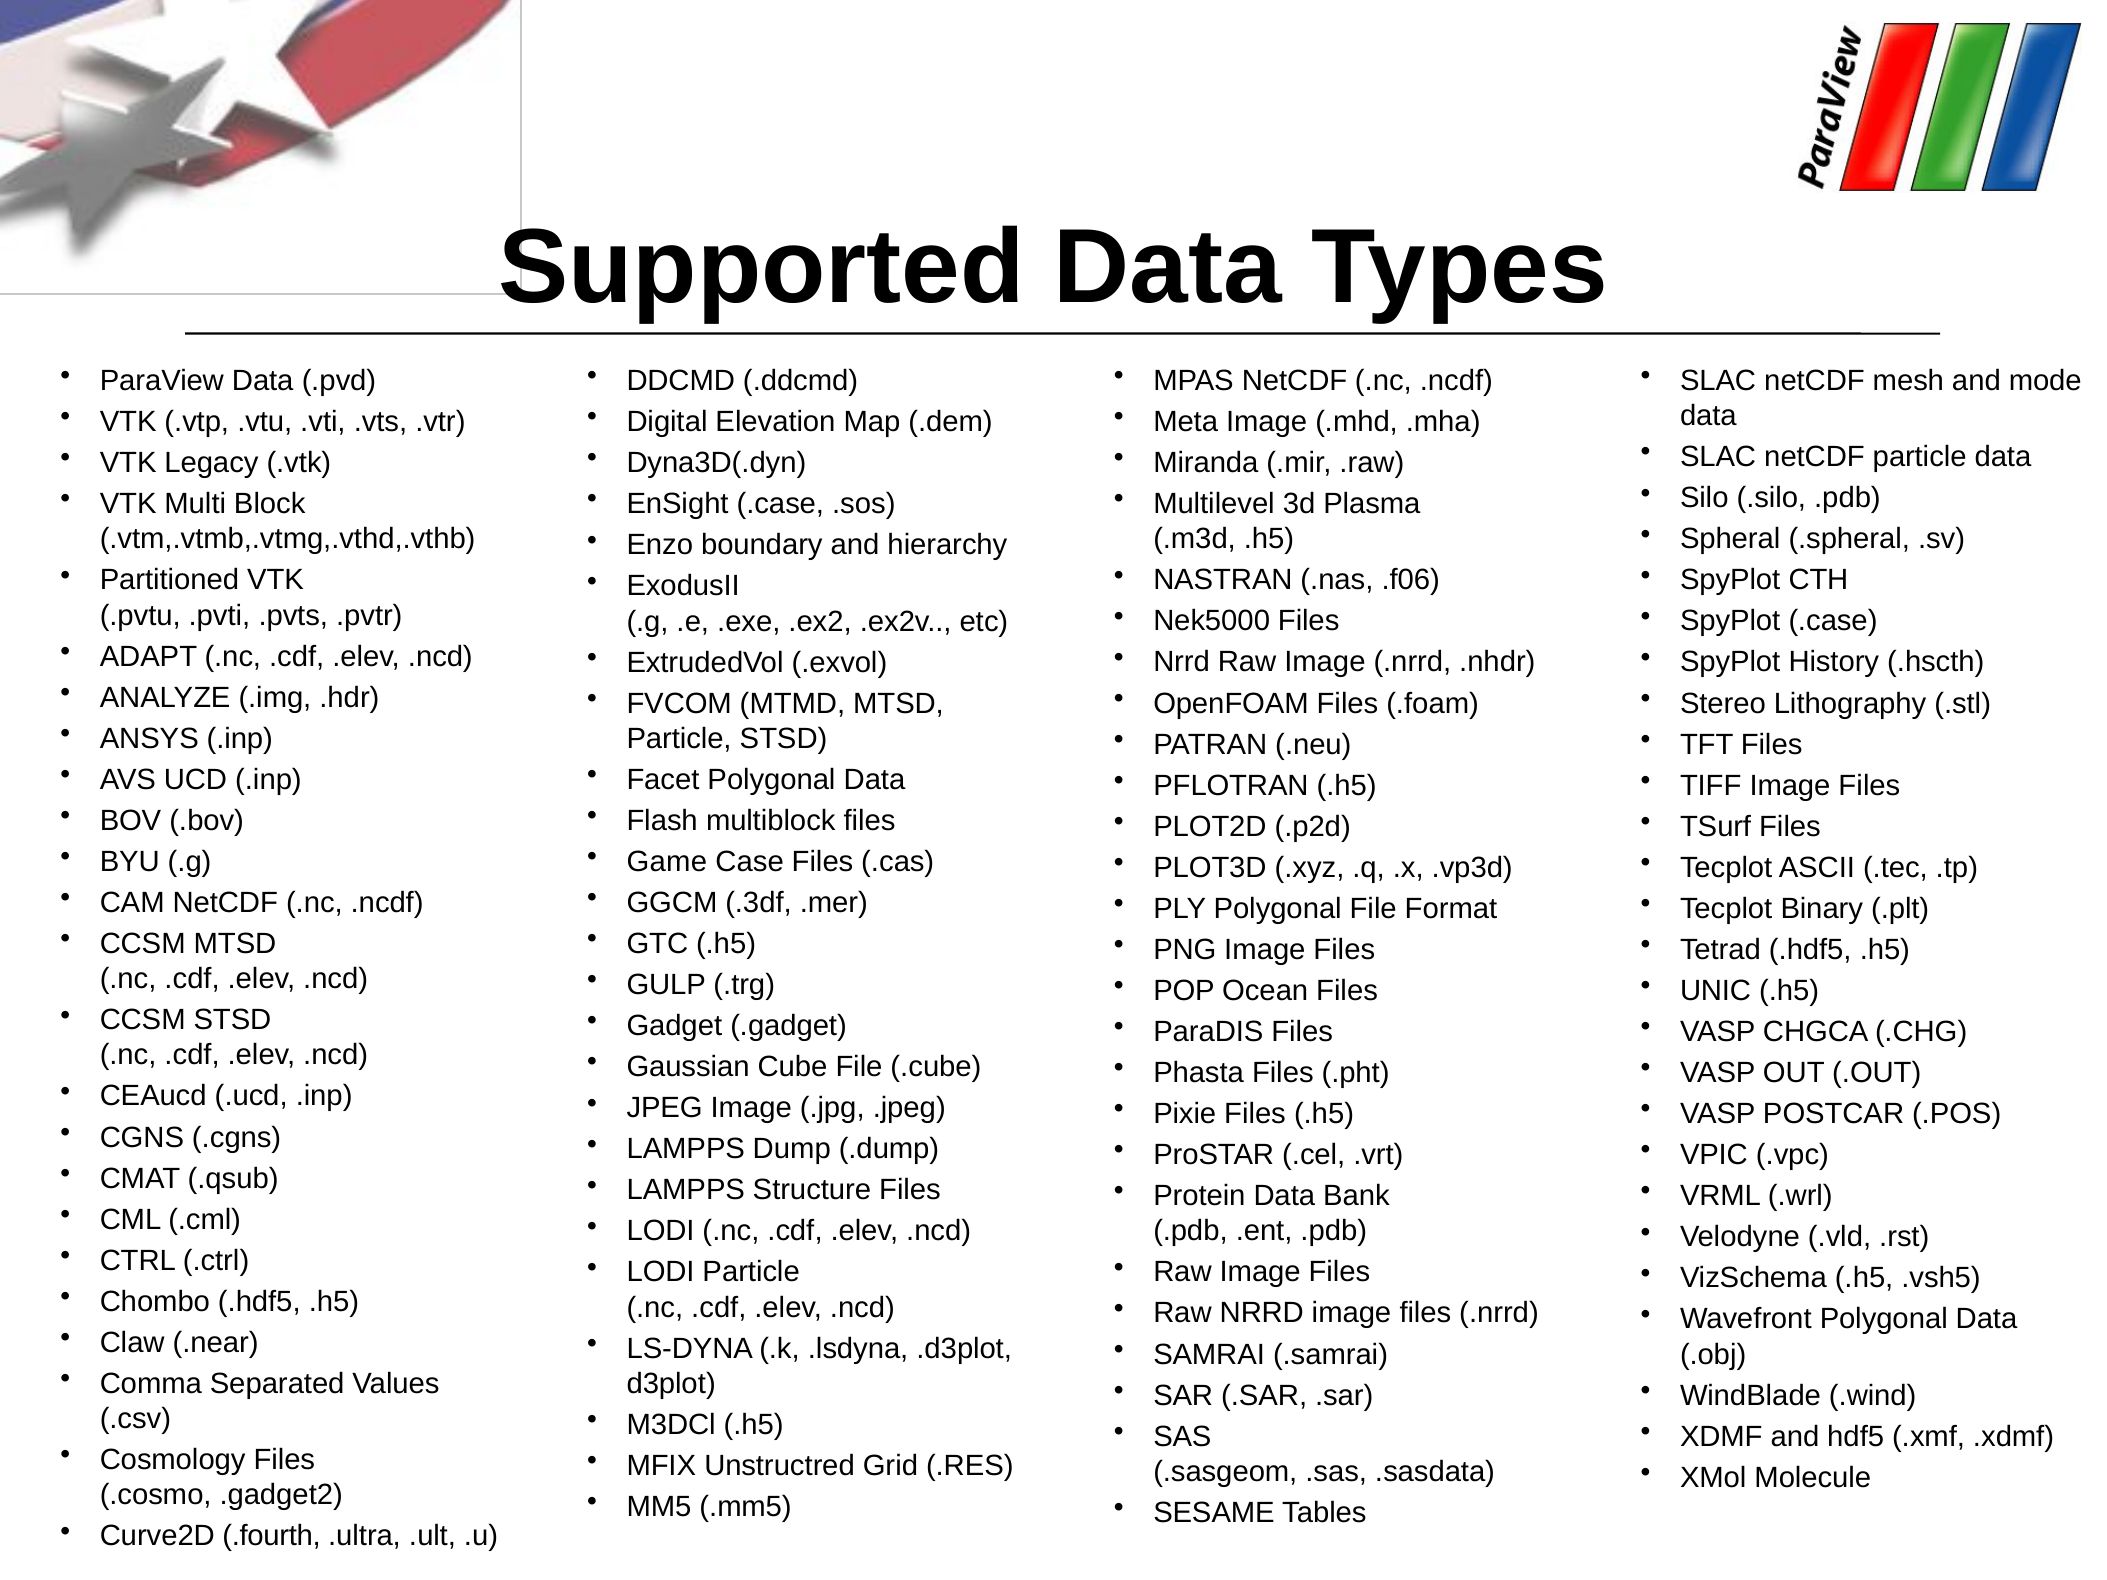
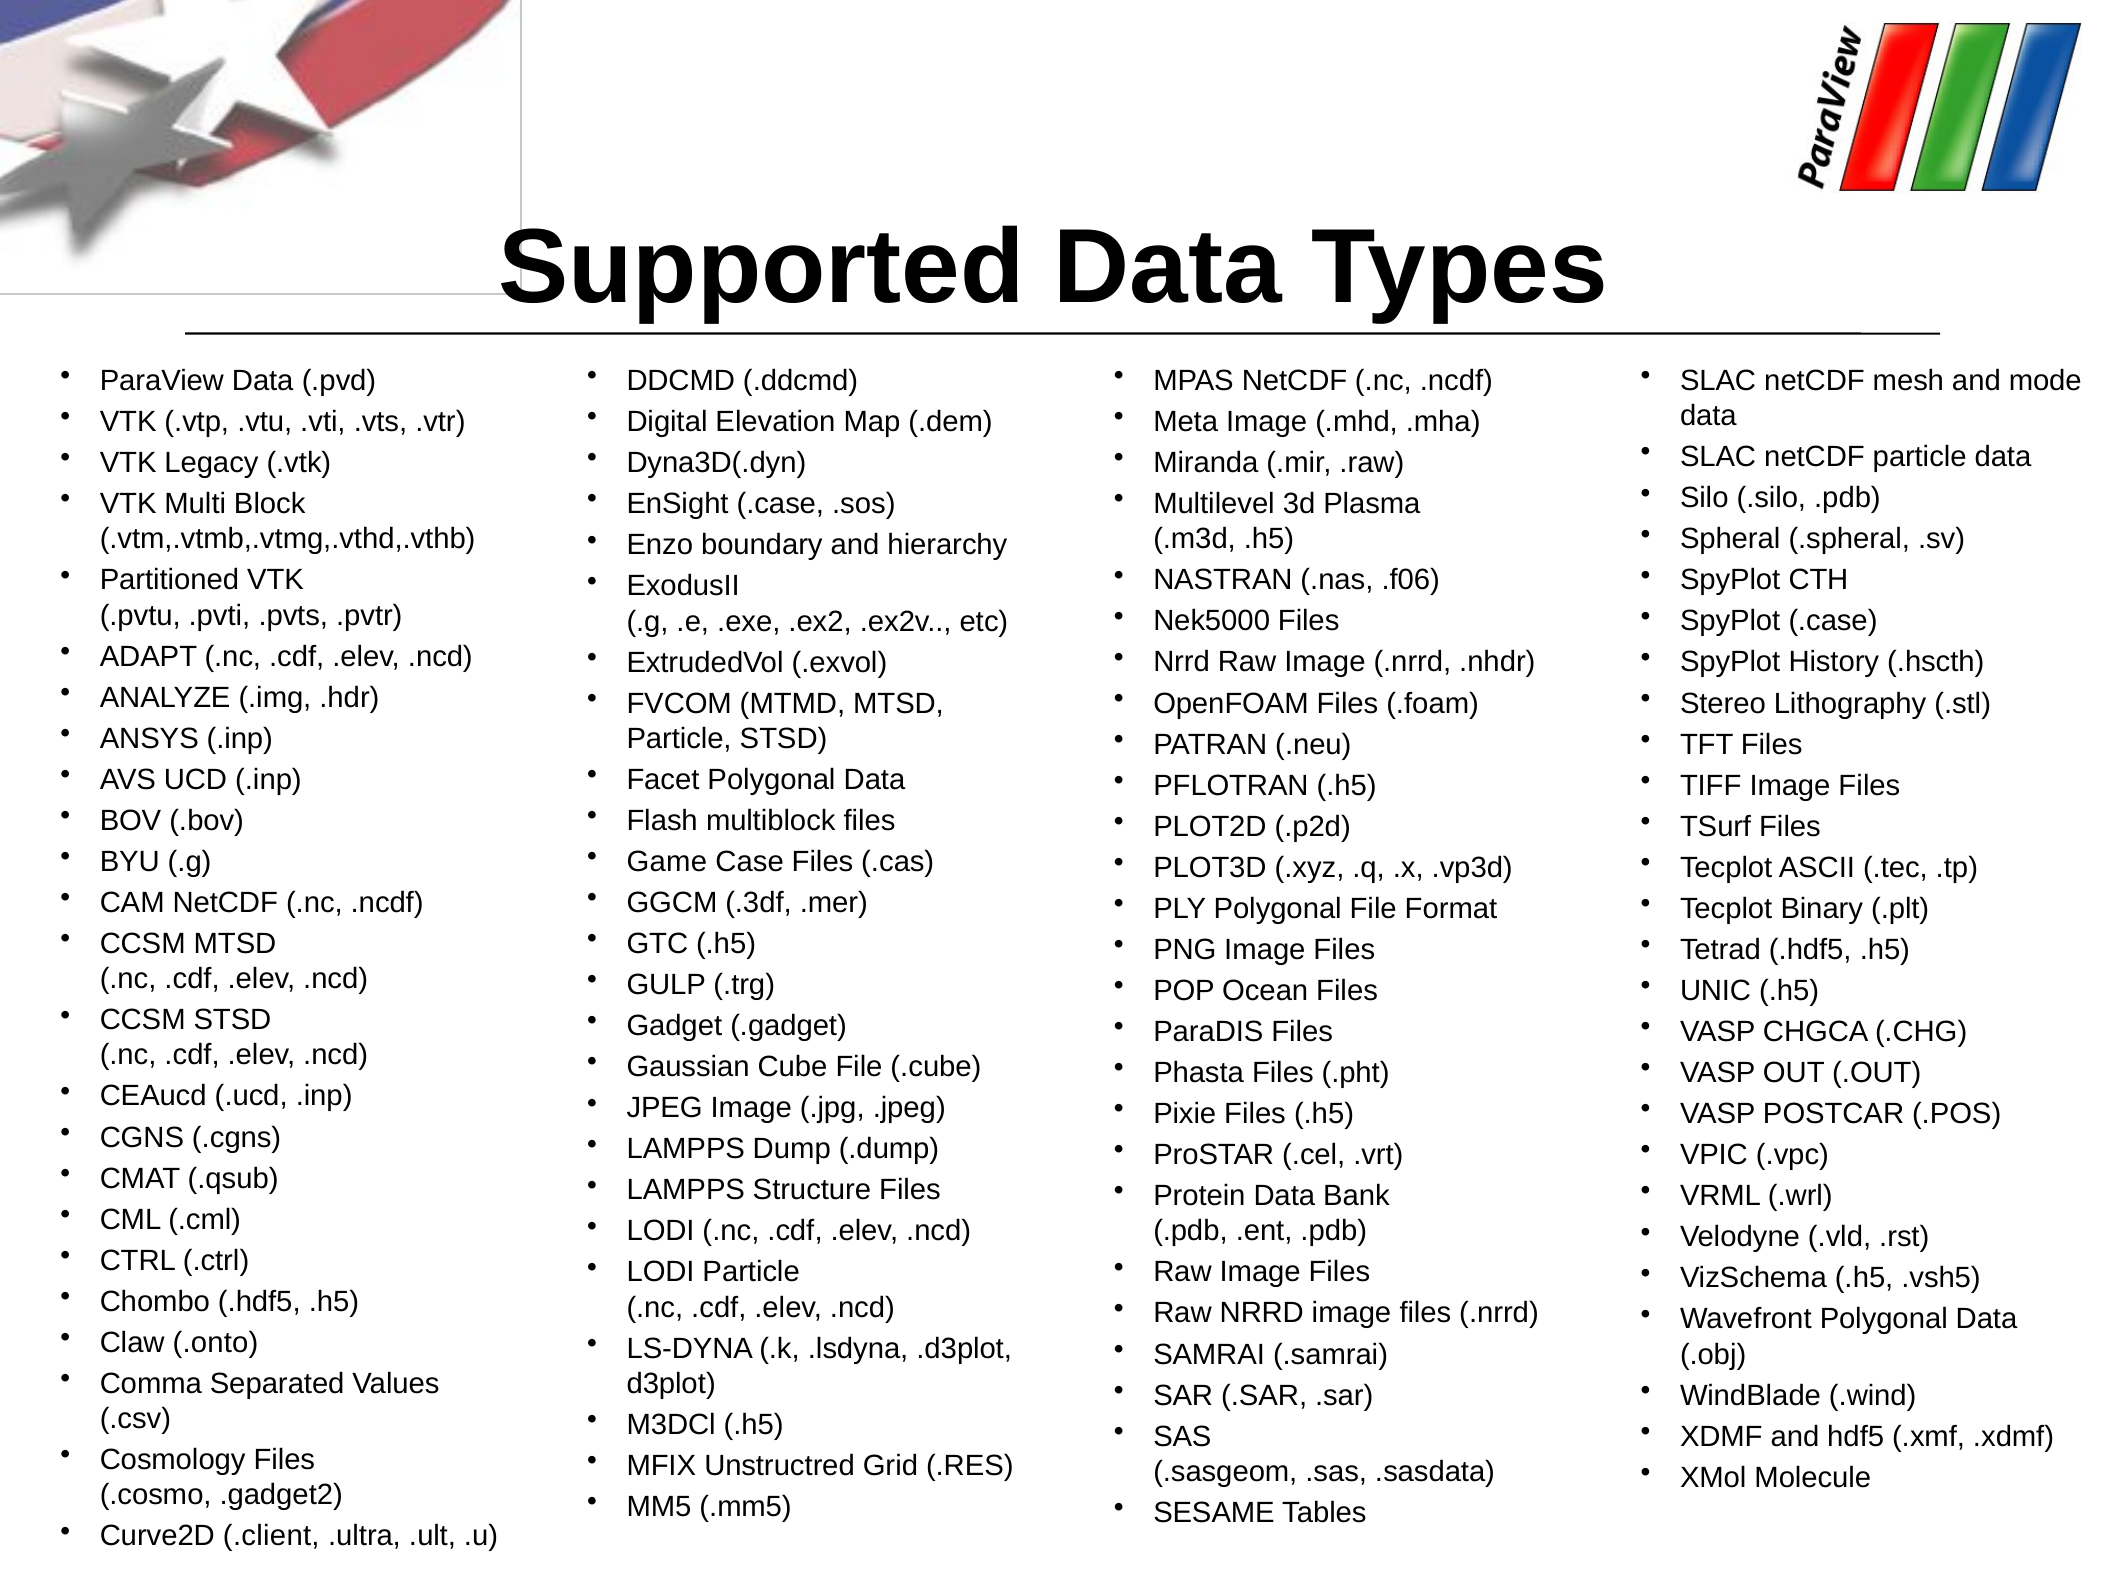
.near: .near -> .onto (215, 1343)
.fourth: .fourth -> .client (271, 1536)
